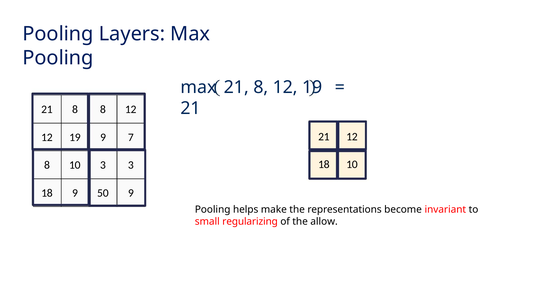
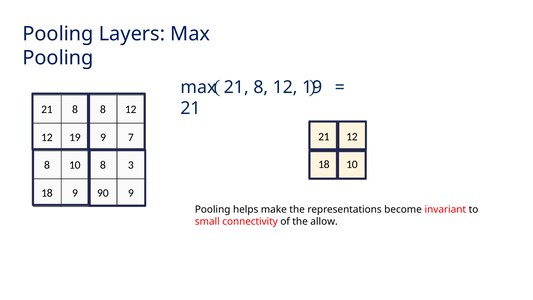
10 3: 3 -> 8 (103, 165)
50: 50 -> 90 (103, 193)
regularizing: regularizing -> connectivity (250, 221)
